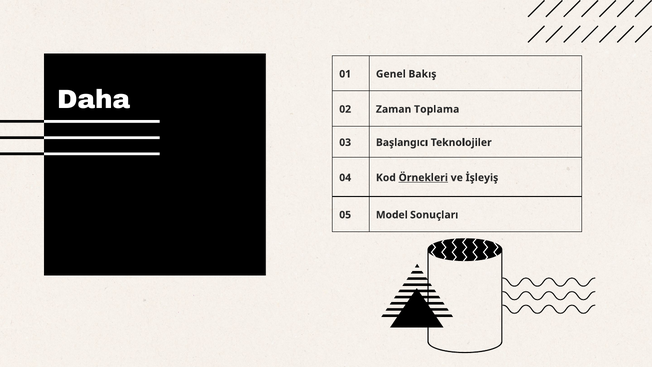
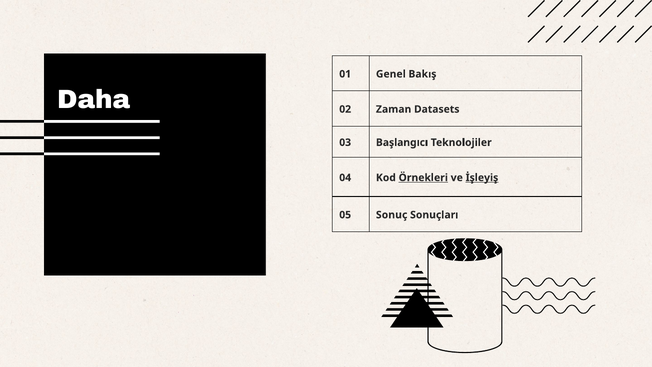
Toplama: Toplama -> Datasets (437, 109)
İşleyiş underline: none -> present (482, 178)
Model: Model -> Sonuç (392, 215)
